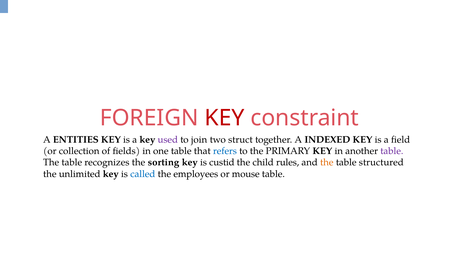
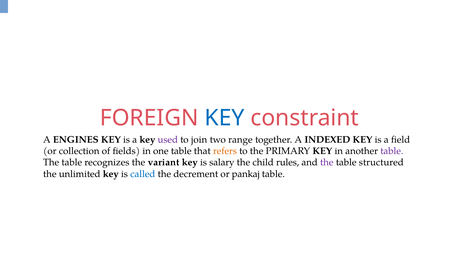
KEY colour: red -> blue (224, 118)
ENTITIES: ENTITIES -> ENGINES (76, 140)
struct: struct -> range (240, 140)
refers colour: blue -> orange (225, 151)
sorting: sorting -> variant (164, 163)
custid: custid -> salary (222, 163)
the colour: orange -> purple (327, 163)
employees: employees -> decrement (196, 174)
mouse: mouse -> pankaj (246, 174)
